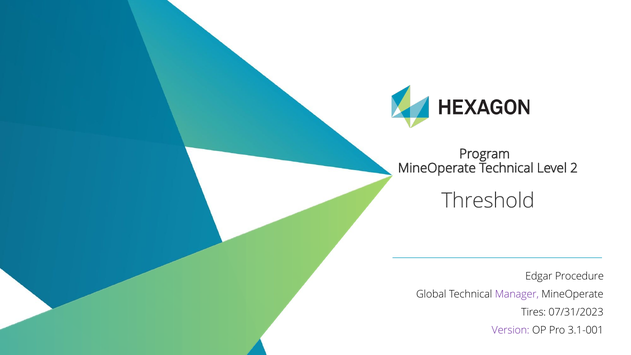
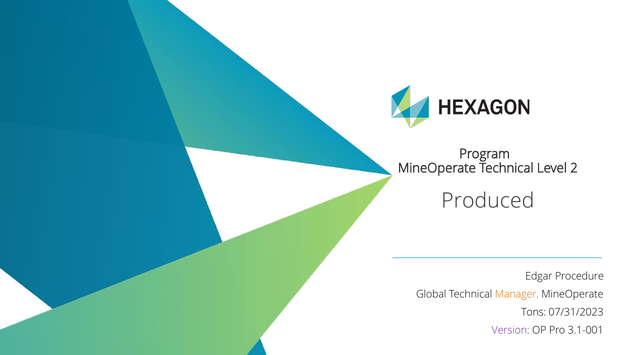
Threshold: Threshold -> Produced (488, 201)
Manager colour: purple -> orange (517, 294)
Tires: Tires -> Tons (534, 312)
